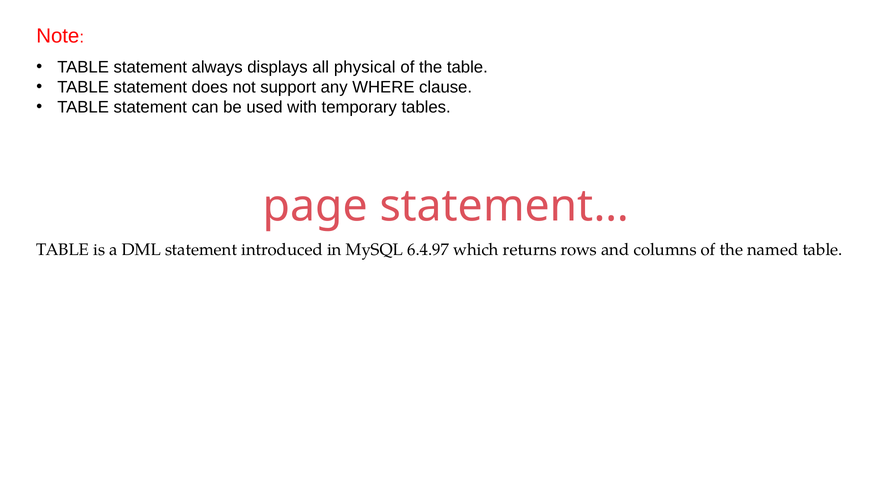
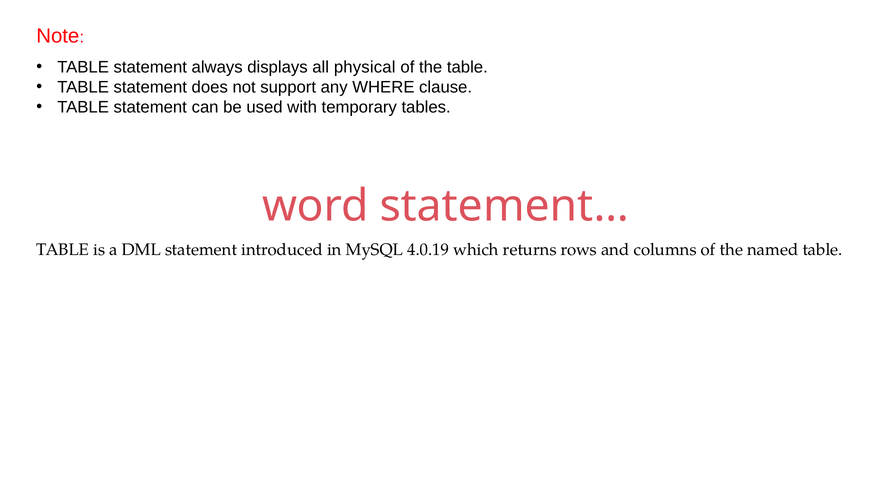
page: page -> word (316, 206)
6.4.97: 6.4.97 -> 4.0.19 (428, 250)
